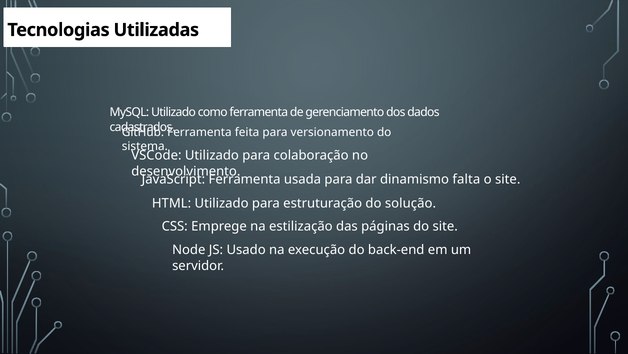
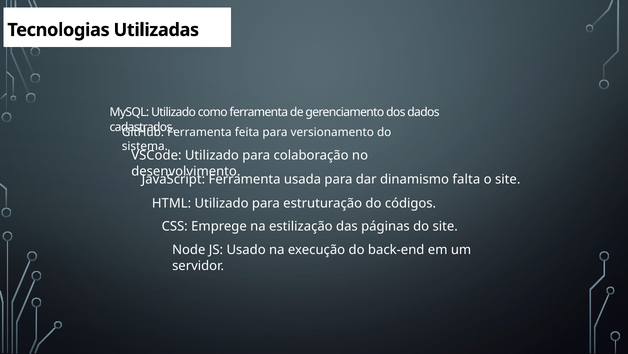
solução: solução -> códigos (410, 203)
